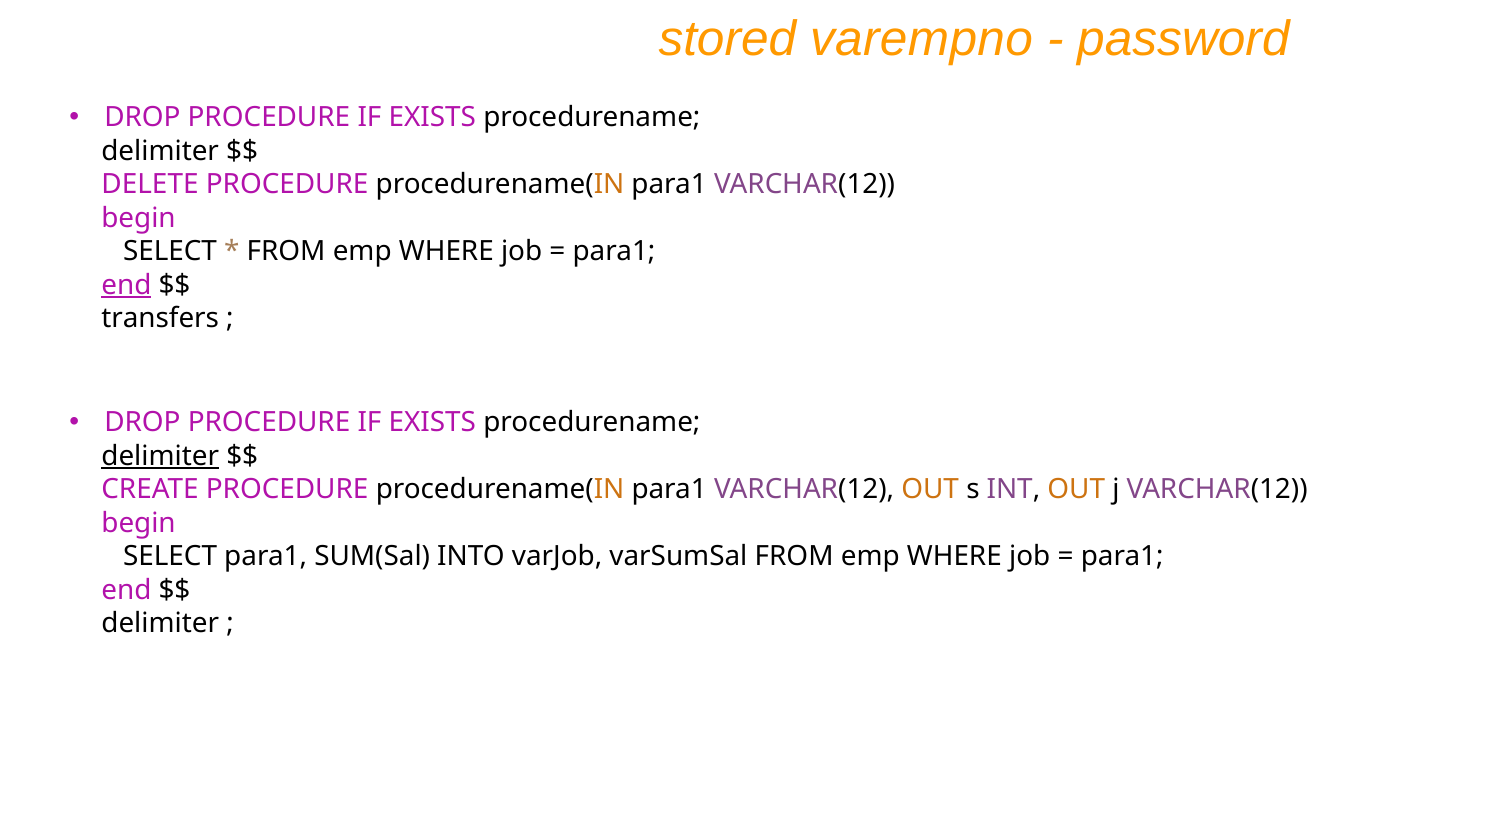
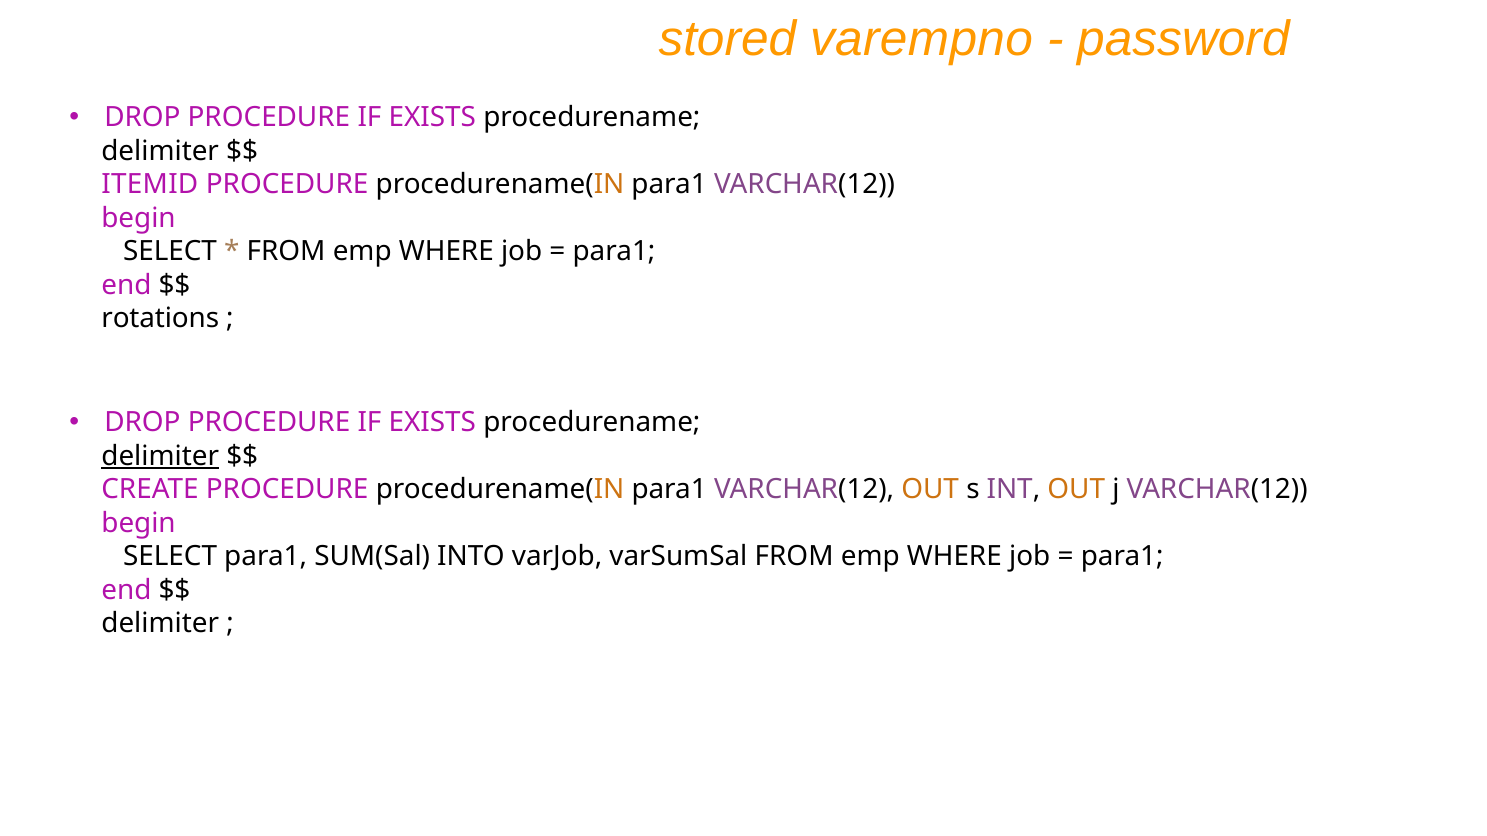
DELETE: DELETE -> ITEMID (150, 185)
end underline: present -> none (126, 285)
transfers: transfers -> rotations (160, 318)
